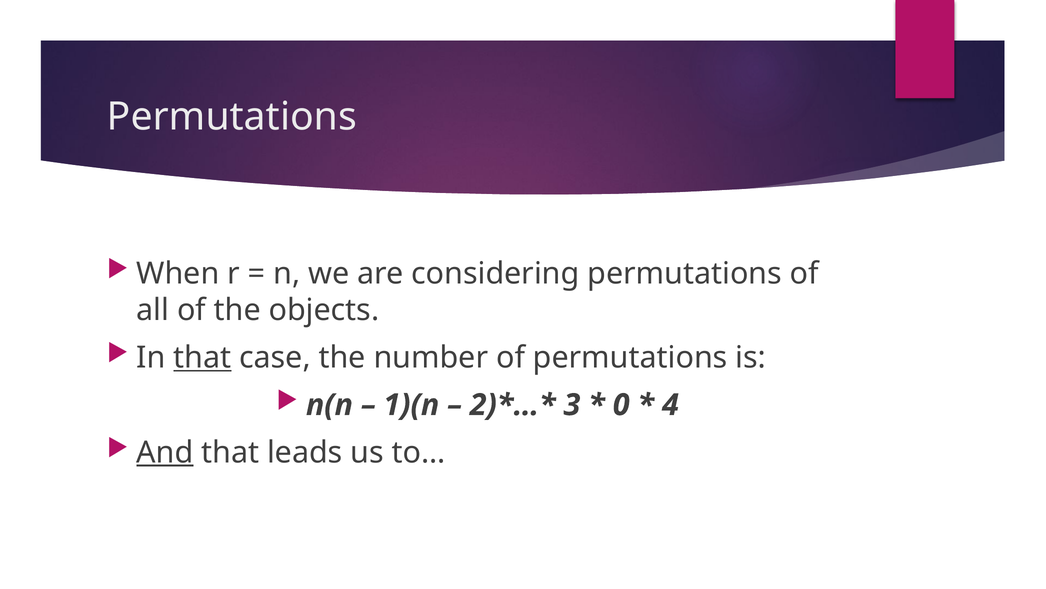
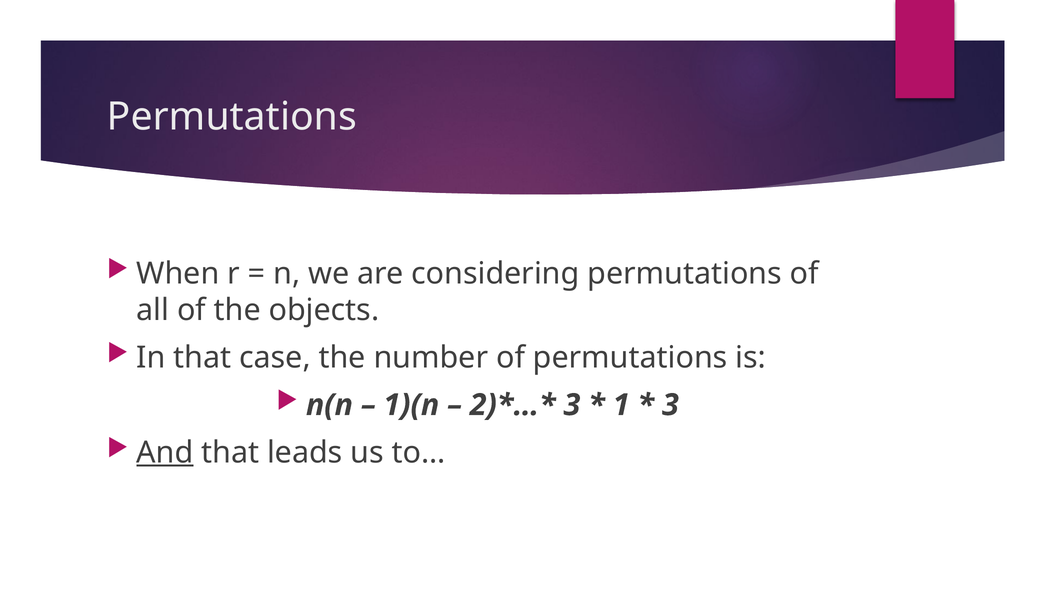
that underline: present -> none (202, 357)
0: 0 -> 1 (621, 405)
4: 4 -> 3 (670, 405)
